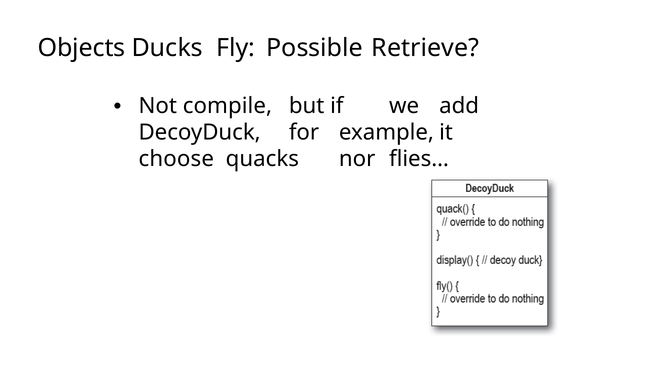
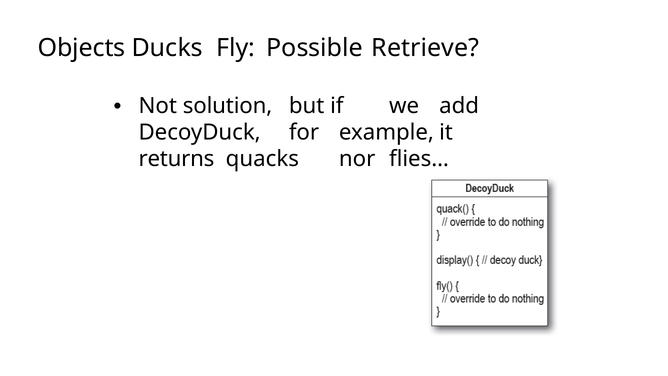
compile: compile -> solution (228, 106)
choose: choose -> returns (176, 159)
